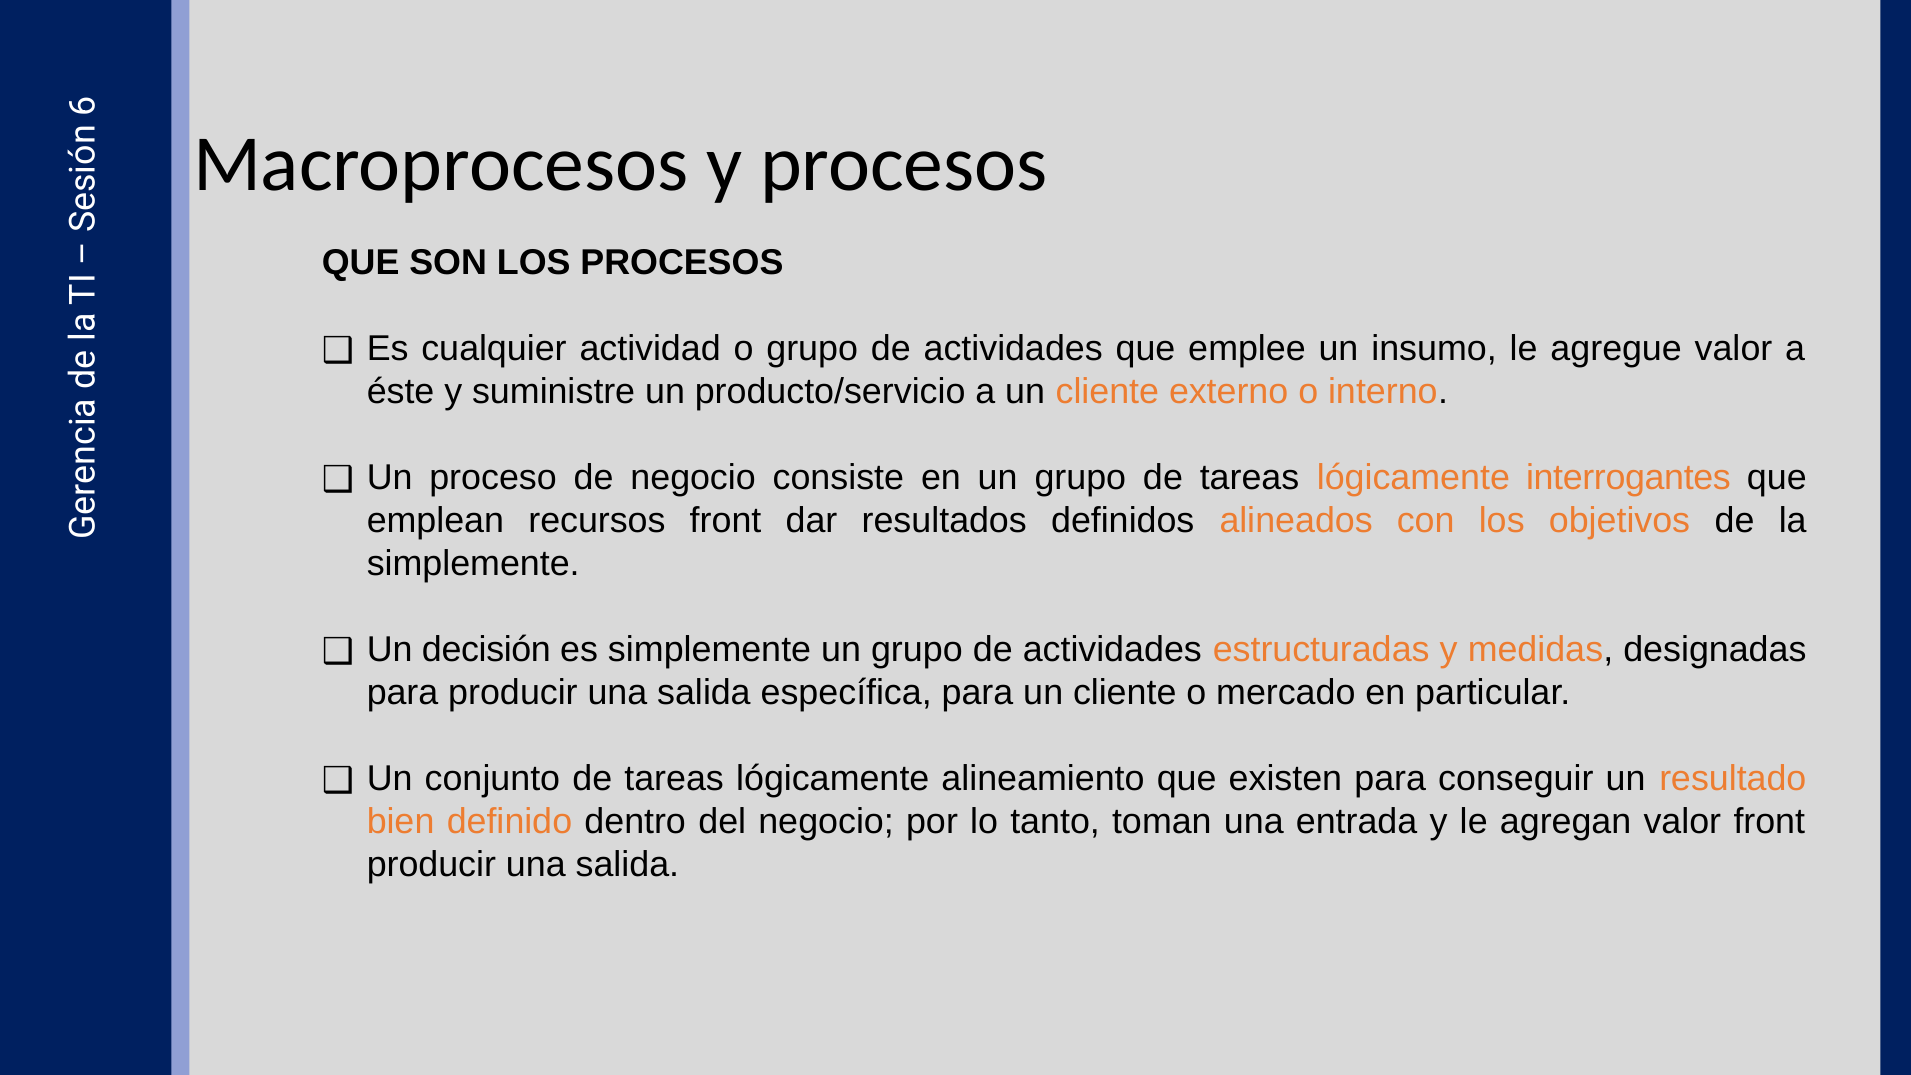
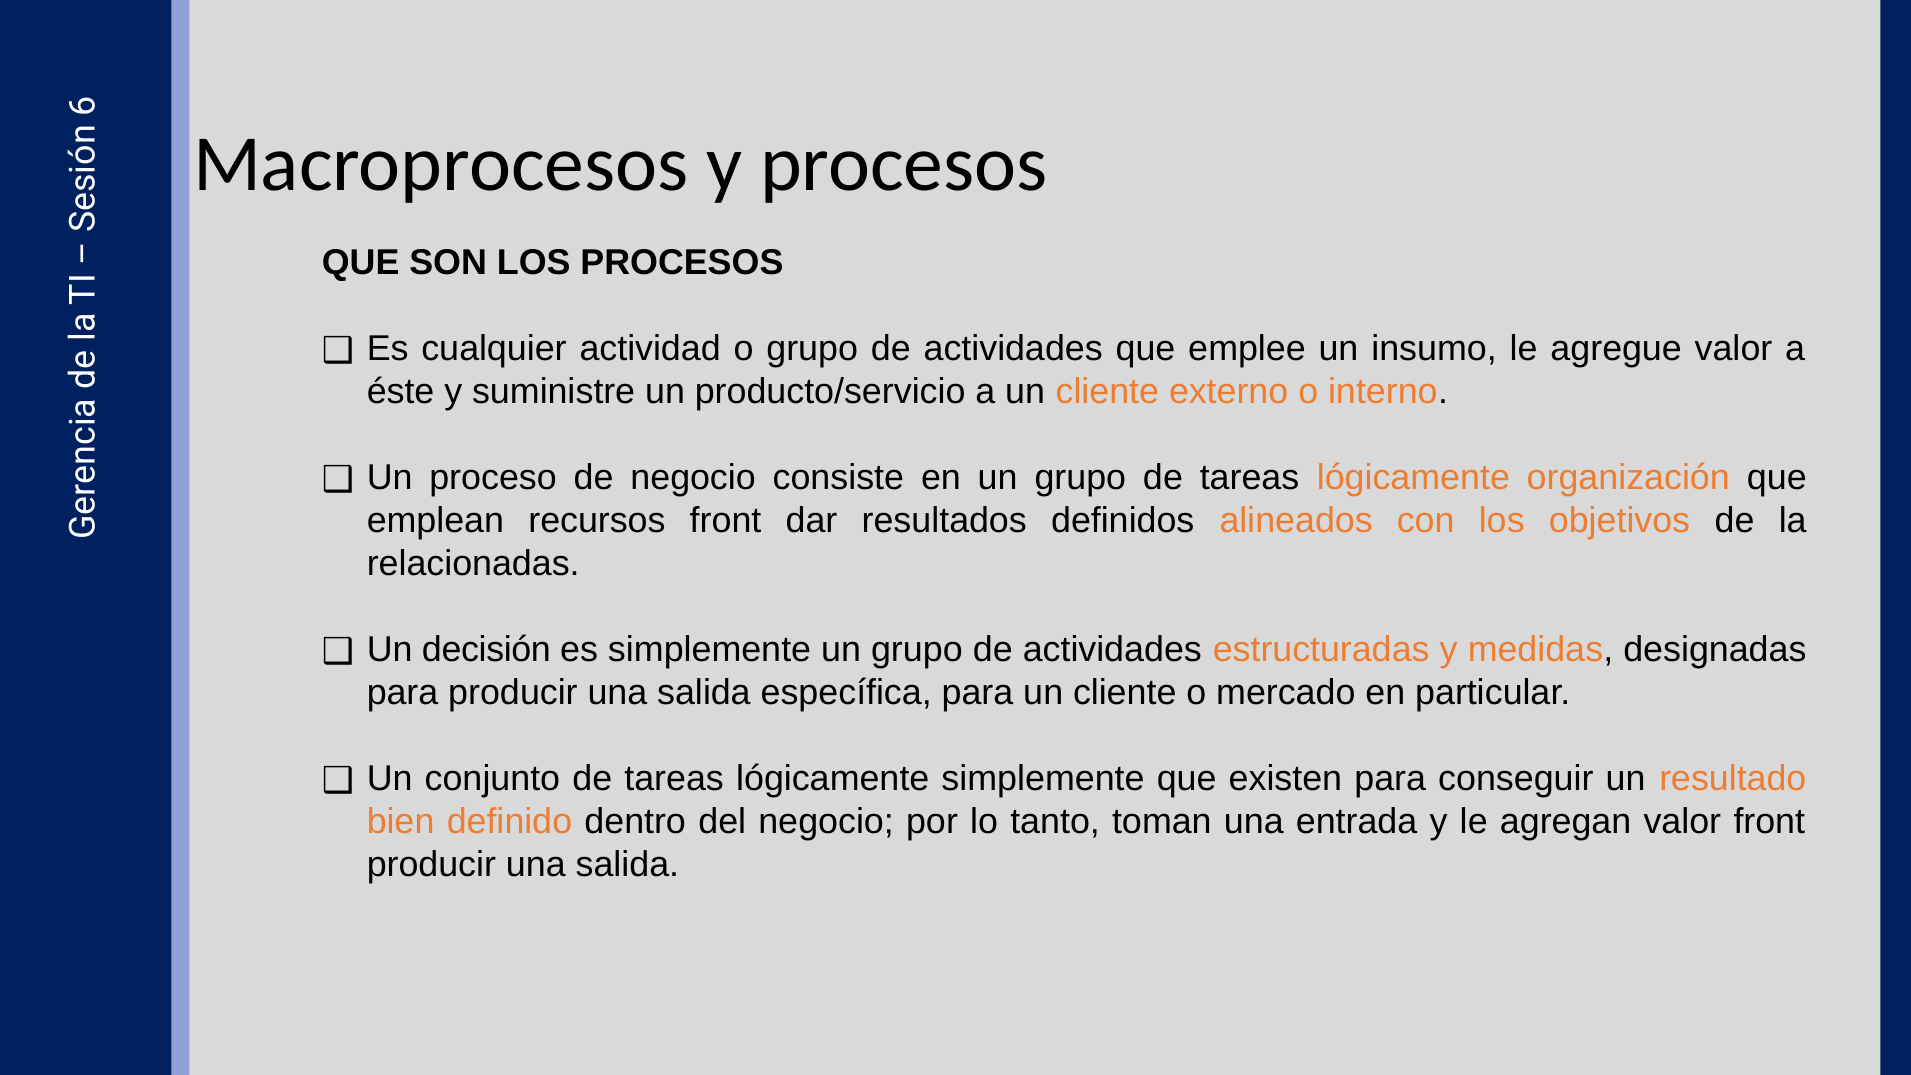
interrogantes: interrogantes -> organización (1628, 478)
simplemente: simplemente -> relacionadas (473, 564)
lógicamente alineamiento: alineamiento -> simplemente (1043, 779)
